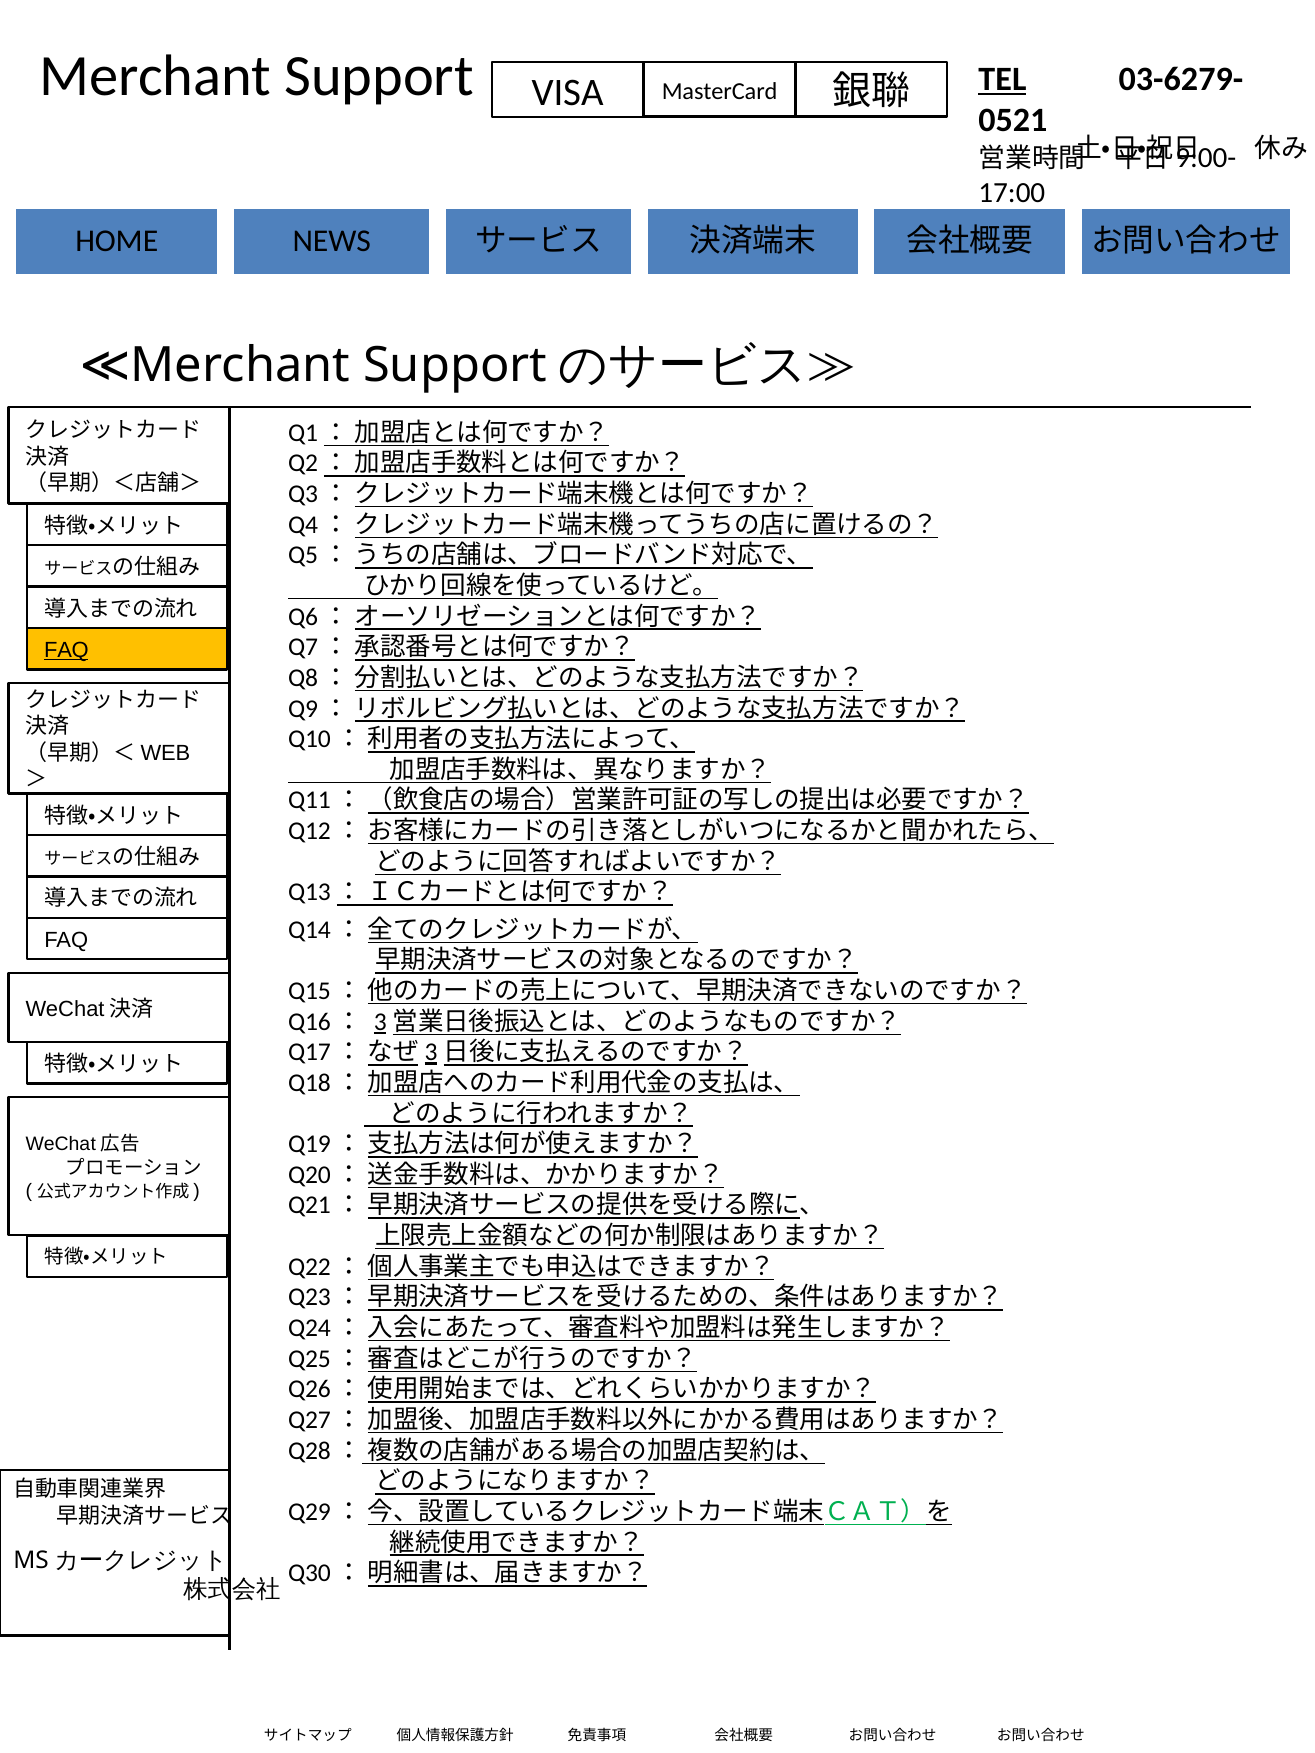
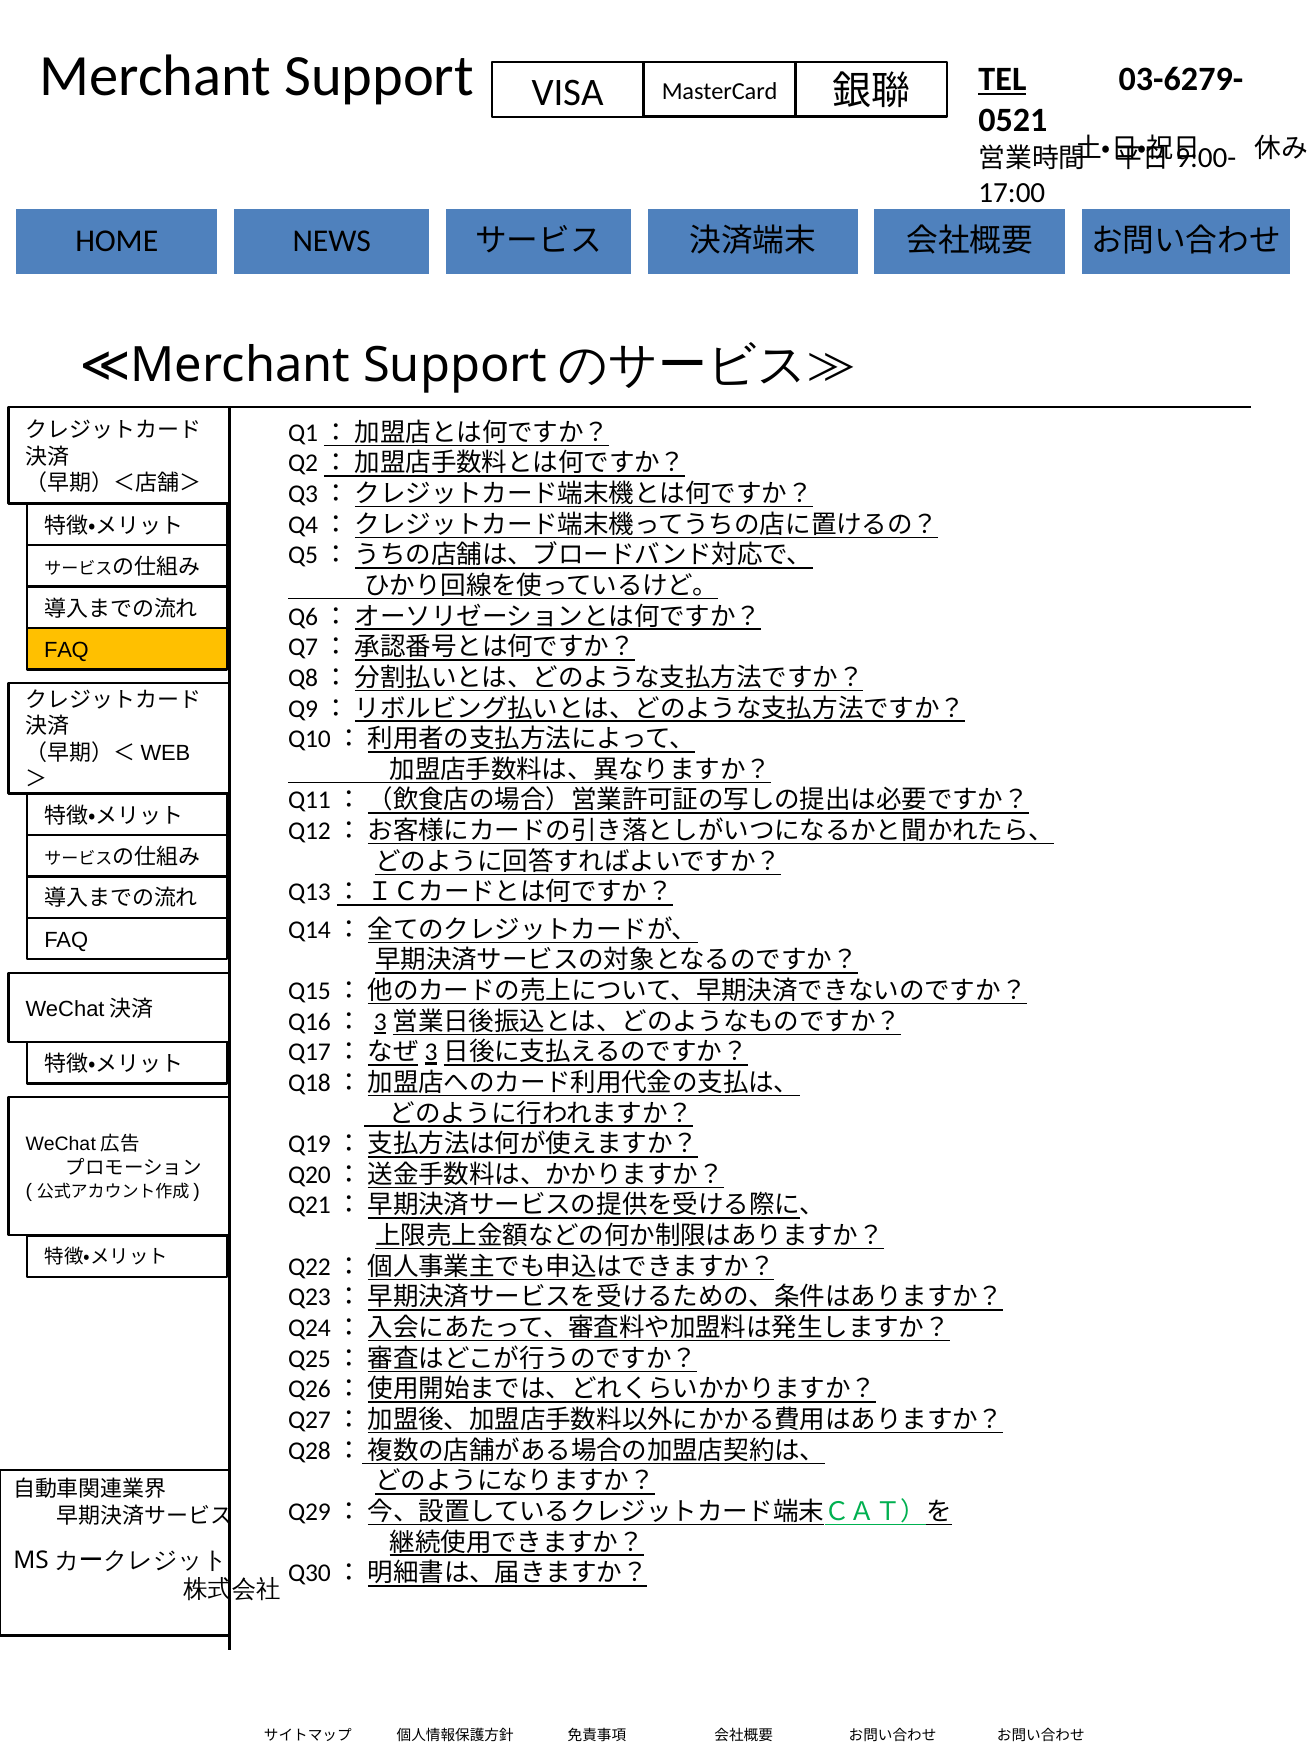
FAQ underline: present -> none (66, 650)
